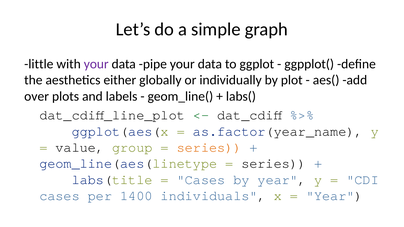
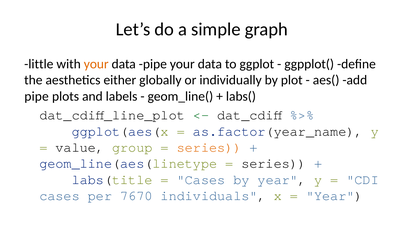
your colour: purple -> orange (96, 64)
over: over -> pipe (37, 96)
1400: 1400 -> 7670 (136, 196)
